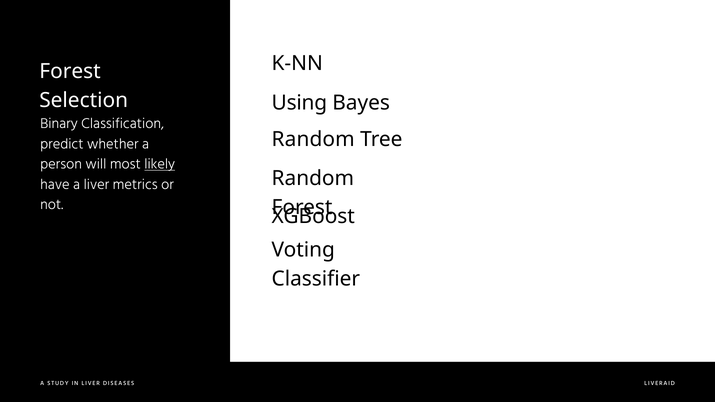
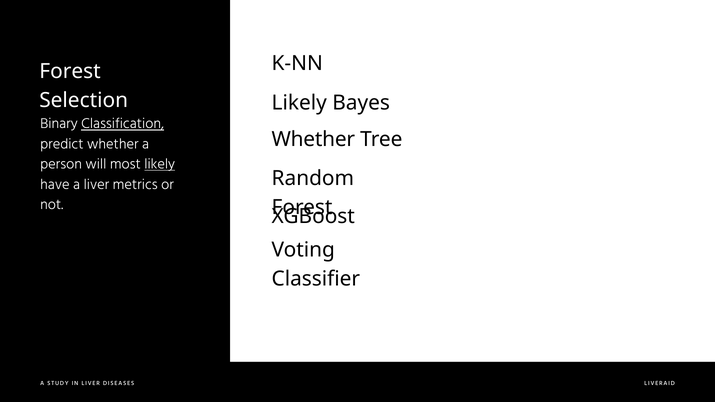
Using: Using -> Likely (299, 103)
Classification underline: none -> present (123, 124)
Random: Random -> Whether (313, 139)
